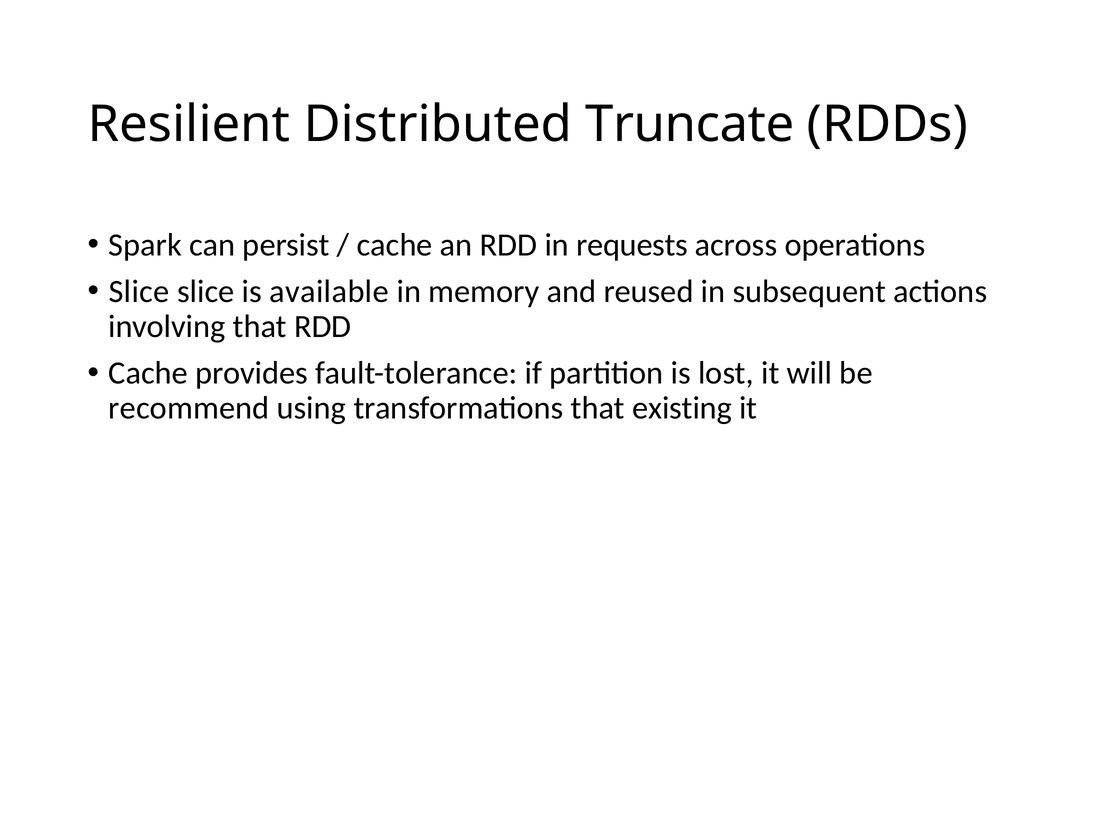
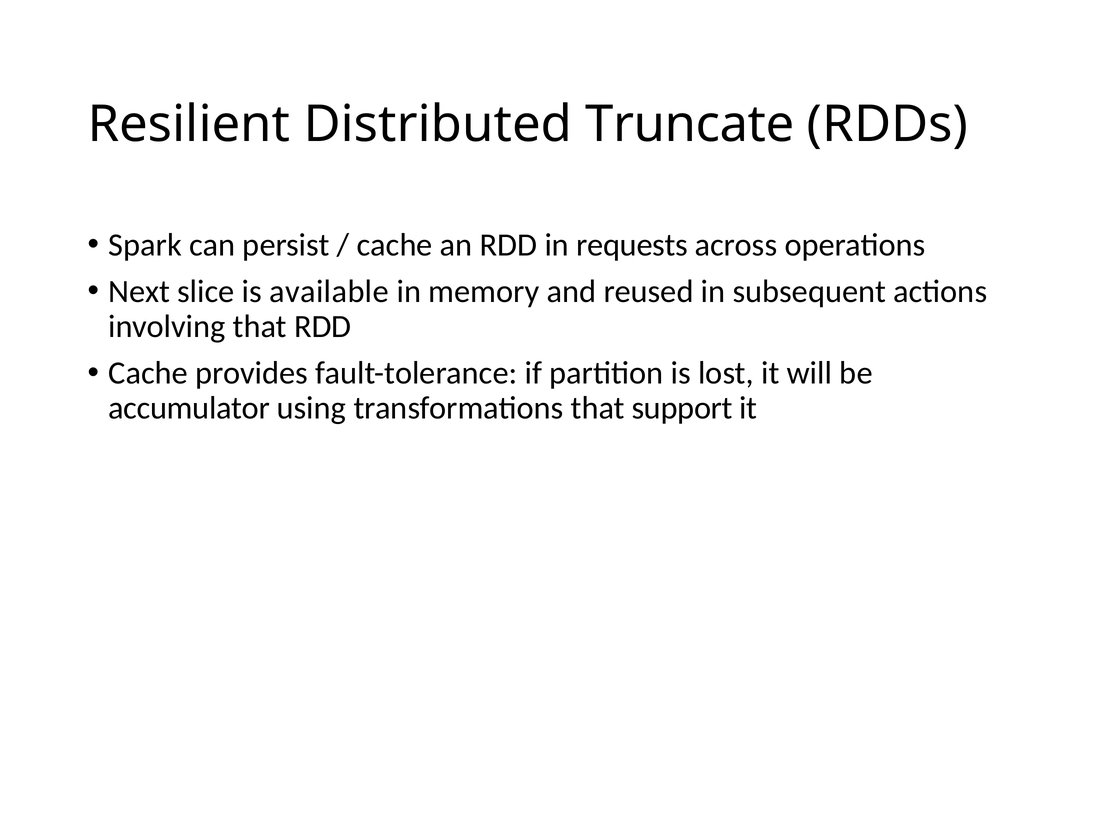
Slice: Slice -> Next (139, 292)
recommend: recommend -> accumulator (189, 408)
existing: existing -> support (682, 408)
